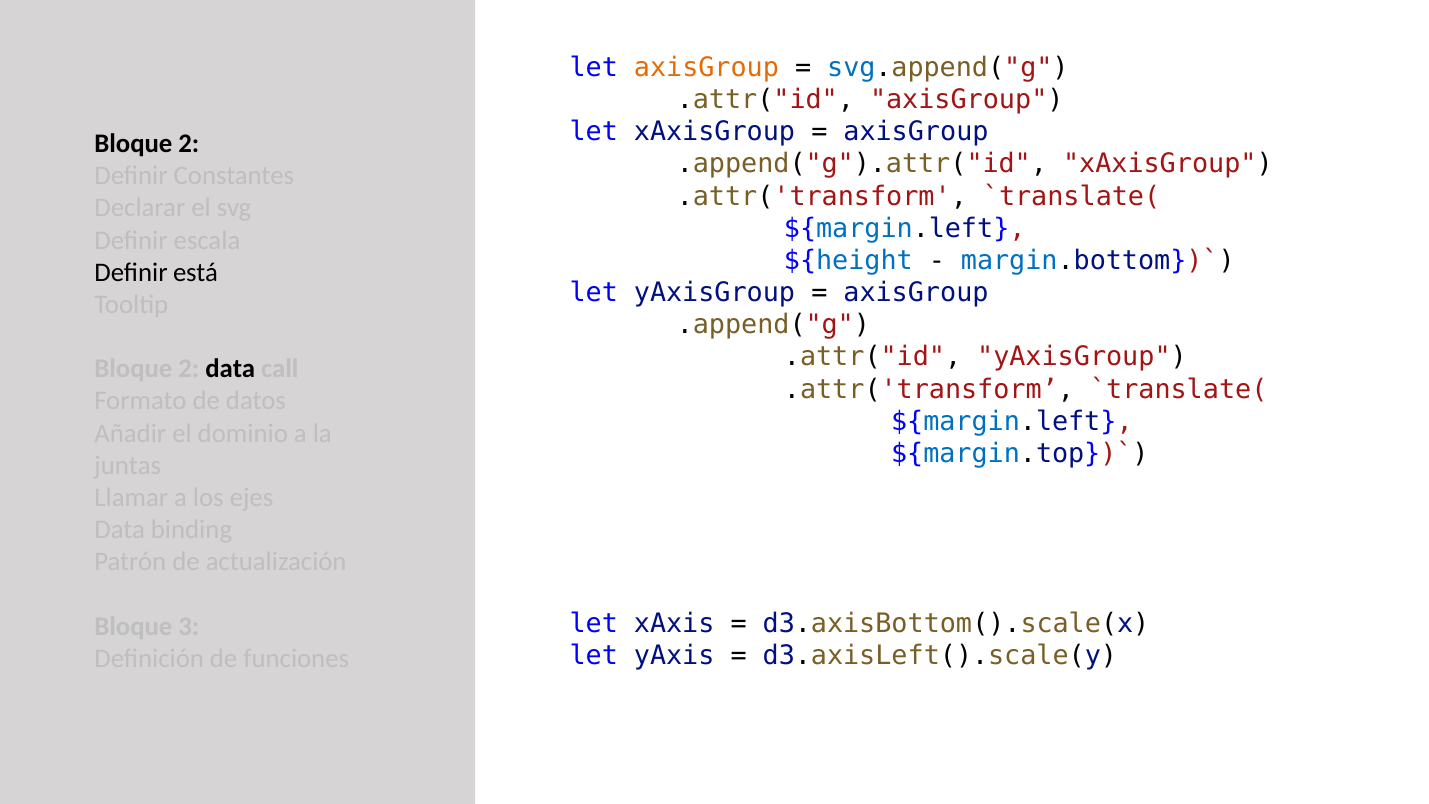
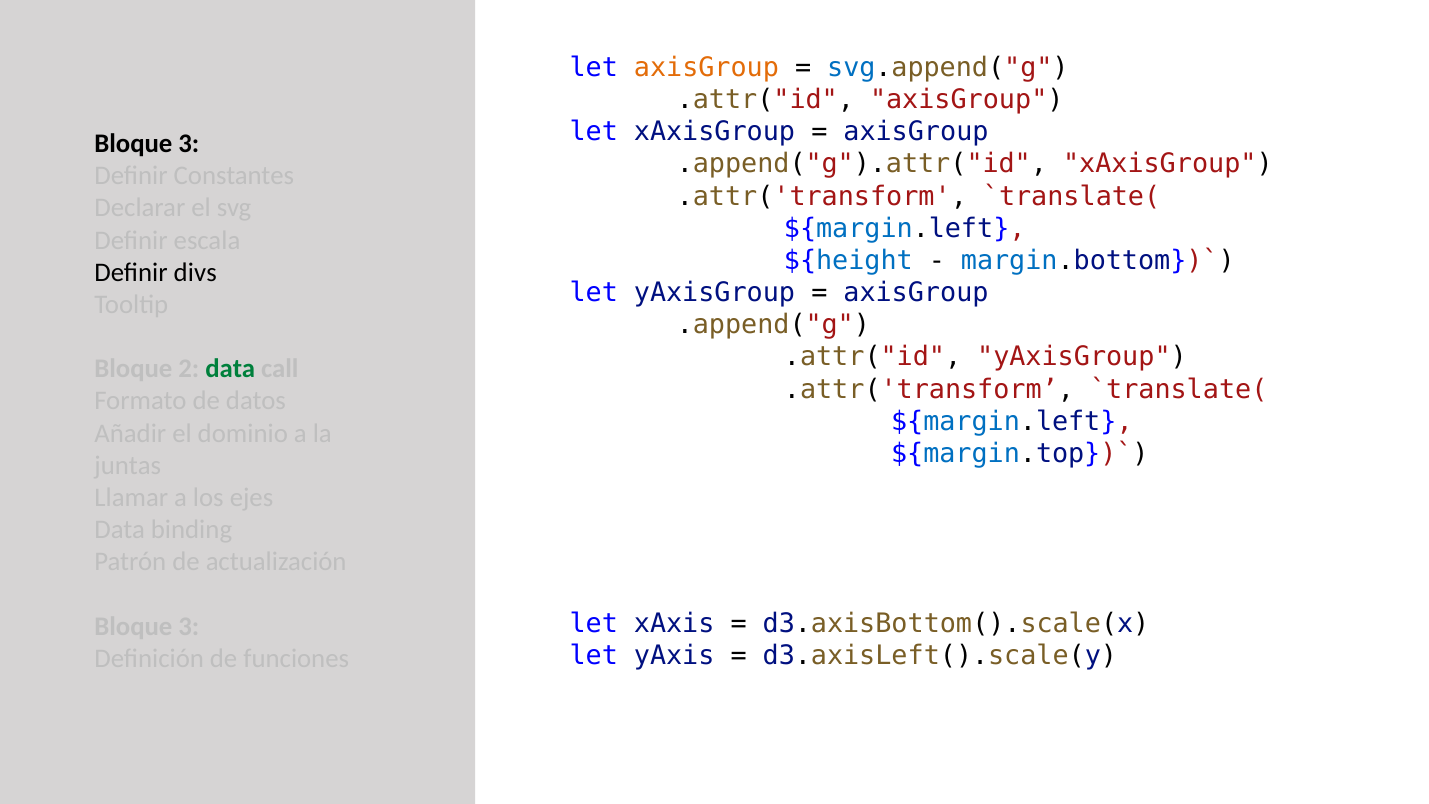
2: 2 -> 3 (189, 144)
está: está -> divs (195, 272)
data colour: black -> green (230, 369)
